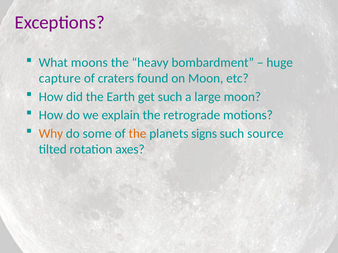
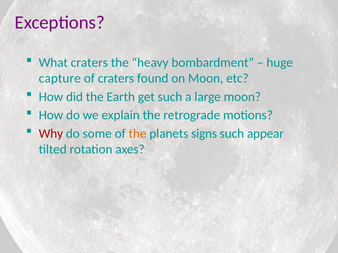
What moons: moons -> craters (89, 63)
Why colour: orange -> red (51, 134)
source: source -> appear (265, 134)
